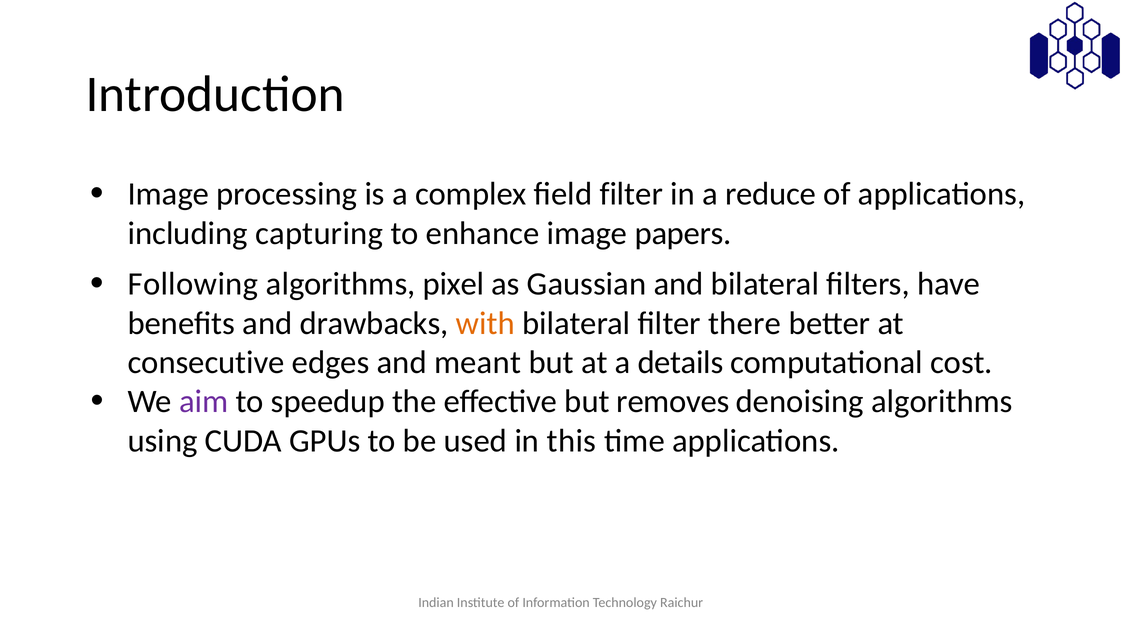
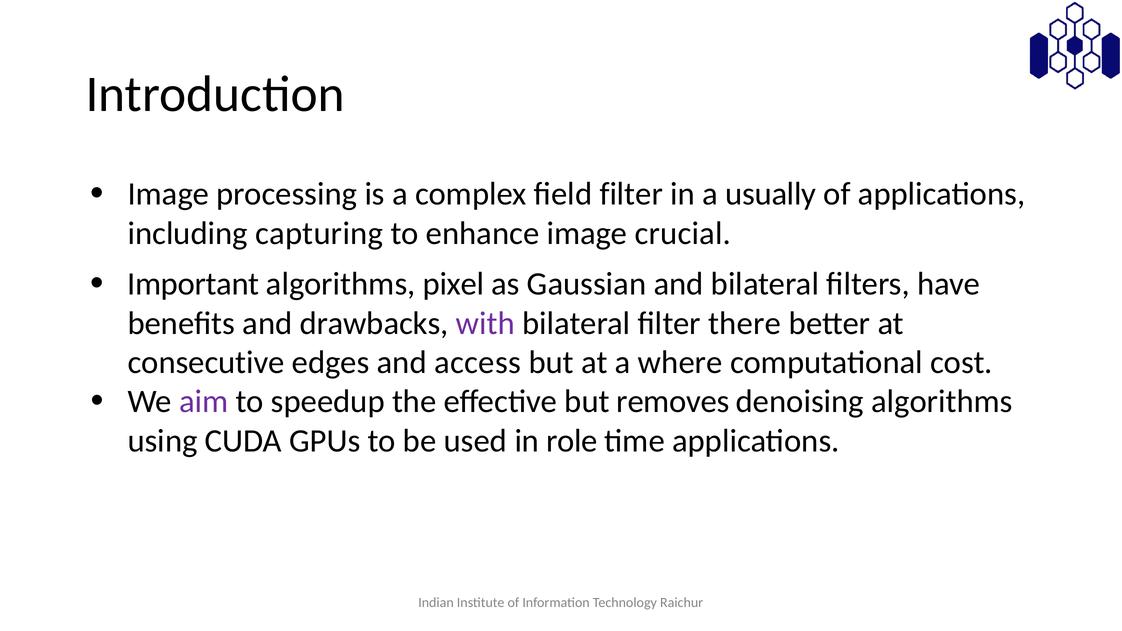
reduce: reduce -> usually (771, 194)
papers: papers -> crucial (683, 233)
Following: Following -> Important (193, 284)
with colour: orange -> purple (485, 323)
meant: meant -> access (478, 363)
details: details -> where (680, 363)
this: this -> role (572, 441)
